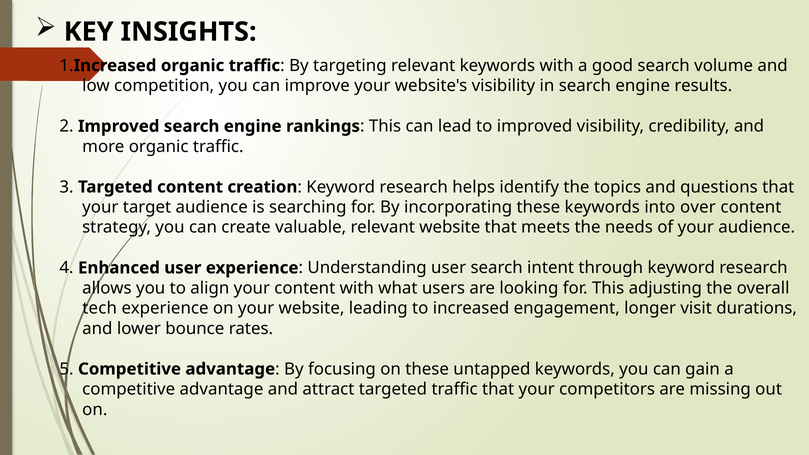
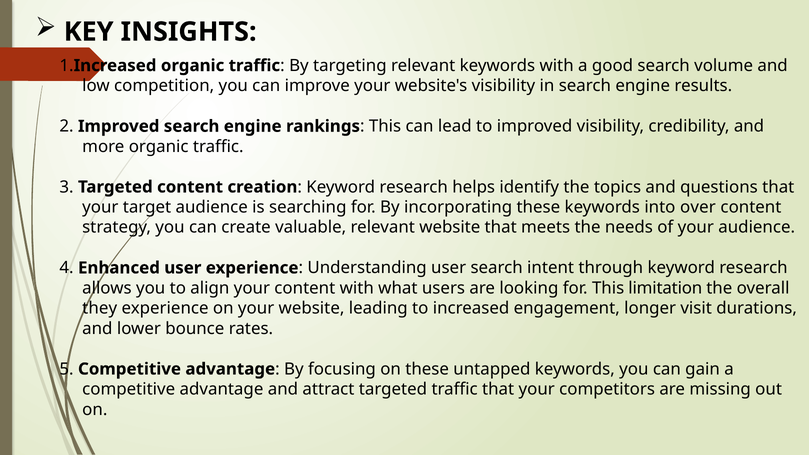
adjusting: adjusting -> limitation (665, 288)
tech: tech -> they (100, 308)
